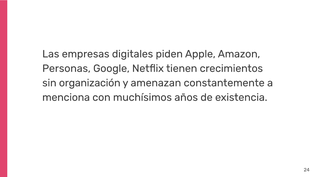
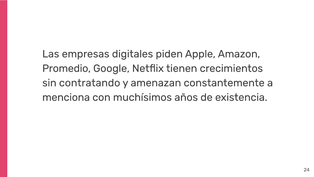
Personas: Personas -> Promedio (67, 68)
organización: organización -> contratando (90, 83)
